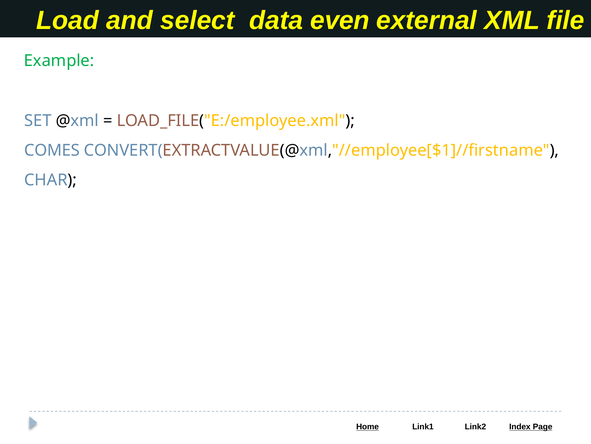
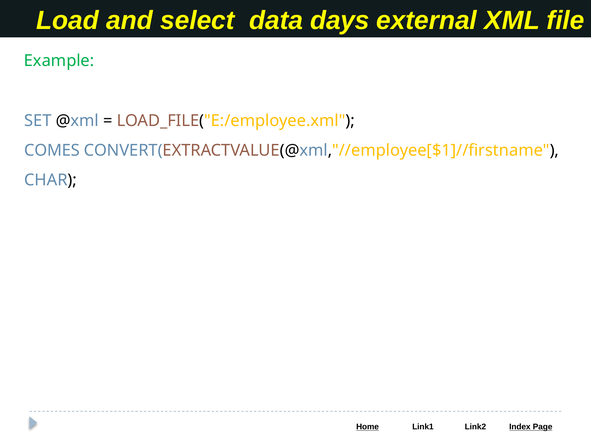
even: even -> days (340, 21)
